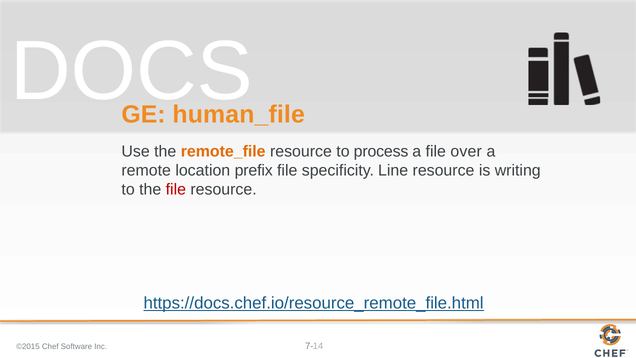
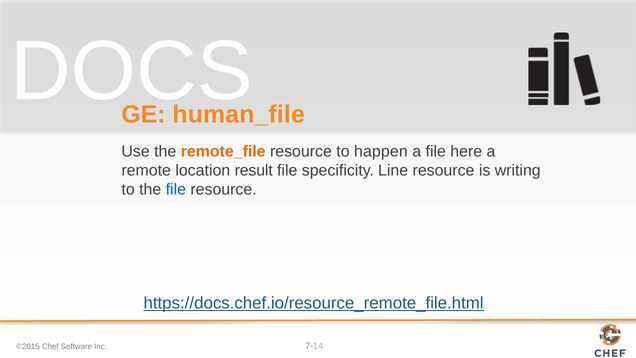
process: process -> happen (381, 151)
over: over -> here (466, 151)
prefix: prefix -> result (254, 170)
file colour: red -> blue (176, 190)
